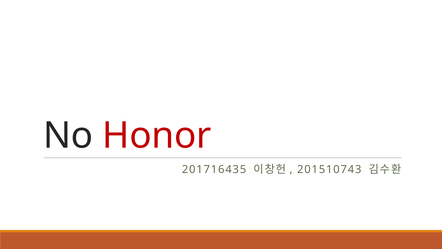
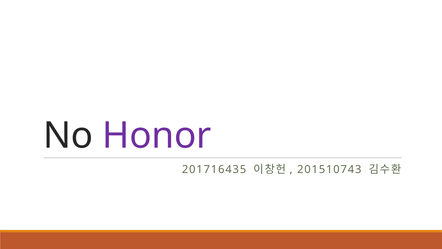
Honor colour: red -> purple (157, 135)
